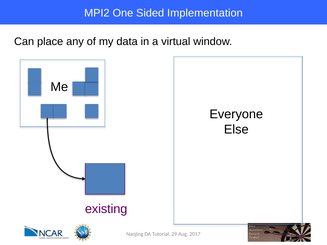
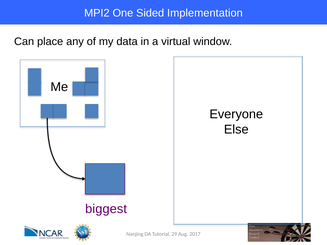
existing: existing -> biggest (106, 209)
